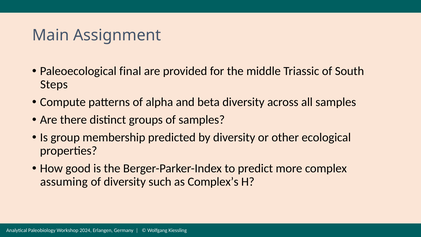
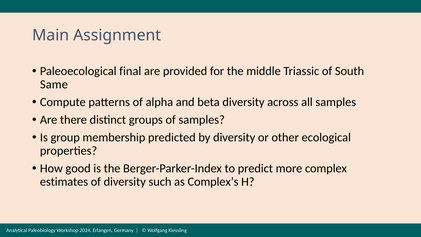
Steps: Steps -> Same (54, 84)
assuming: assuming -> estimates (64, 182)
